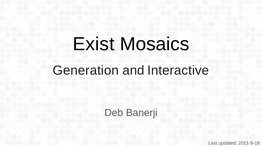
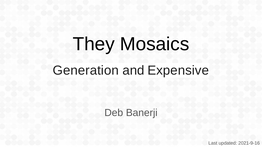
Exist: Exist -> They (94, 44)
Interactive: Interactive -> Expensive (178, 71)
